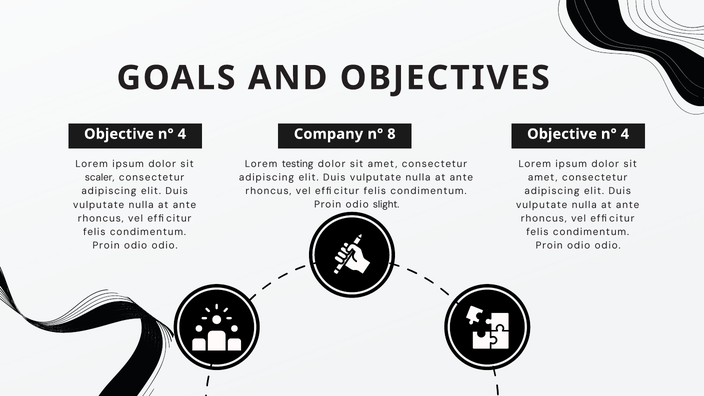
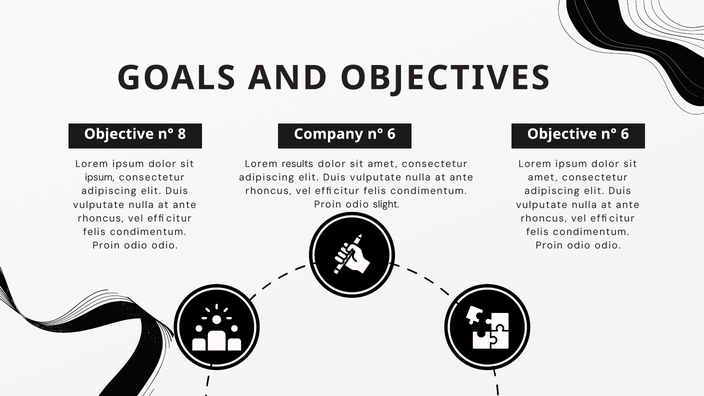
4: 4 -> 8 (182, 134)
8: 8 -> 6 (391, 134)
4: 4 -> 6 (625, 134)
testing: testing -> results (298, 164)
scaler: scaler -> ipsum (100, 178)
